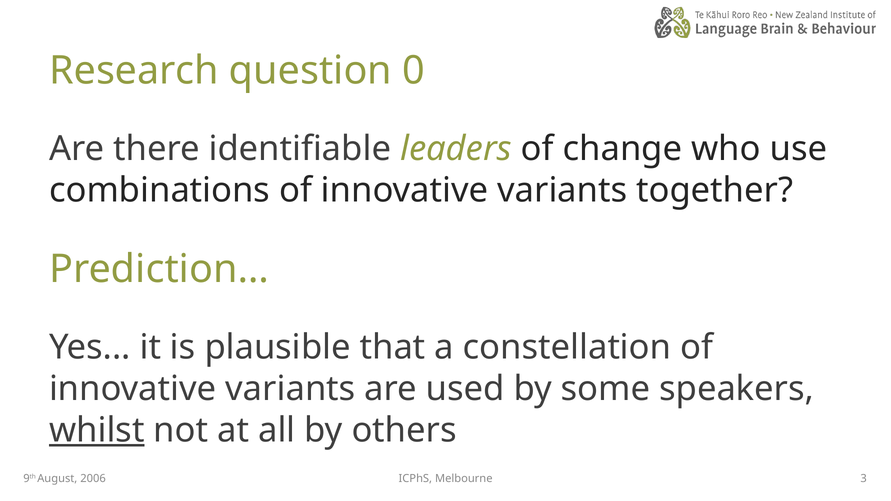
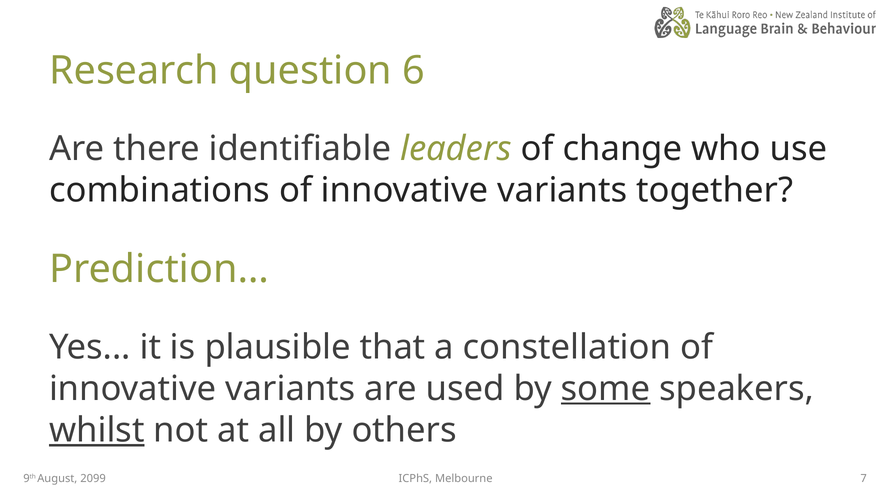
0: 0 -> 6 (414, 71)
some underline: none -> present (606, 389)
2006: 2006 -> 2099 (93, 479)
3: 3 -> 7 (864, 479)
